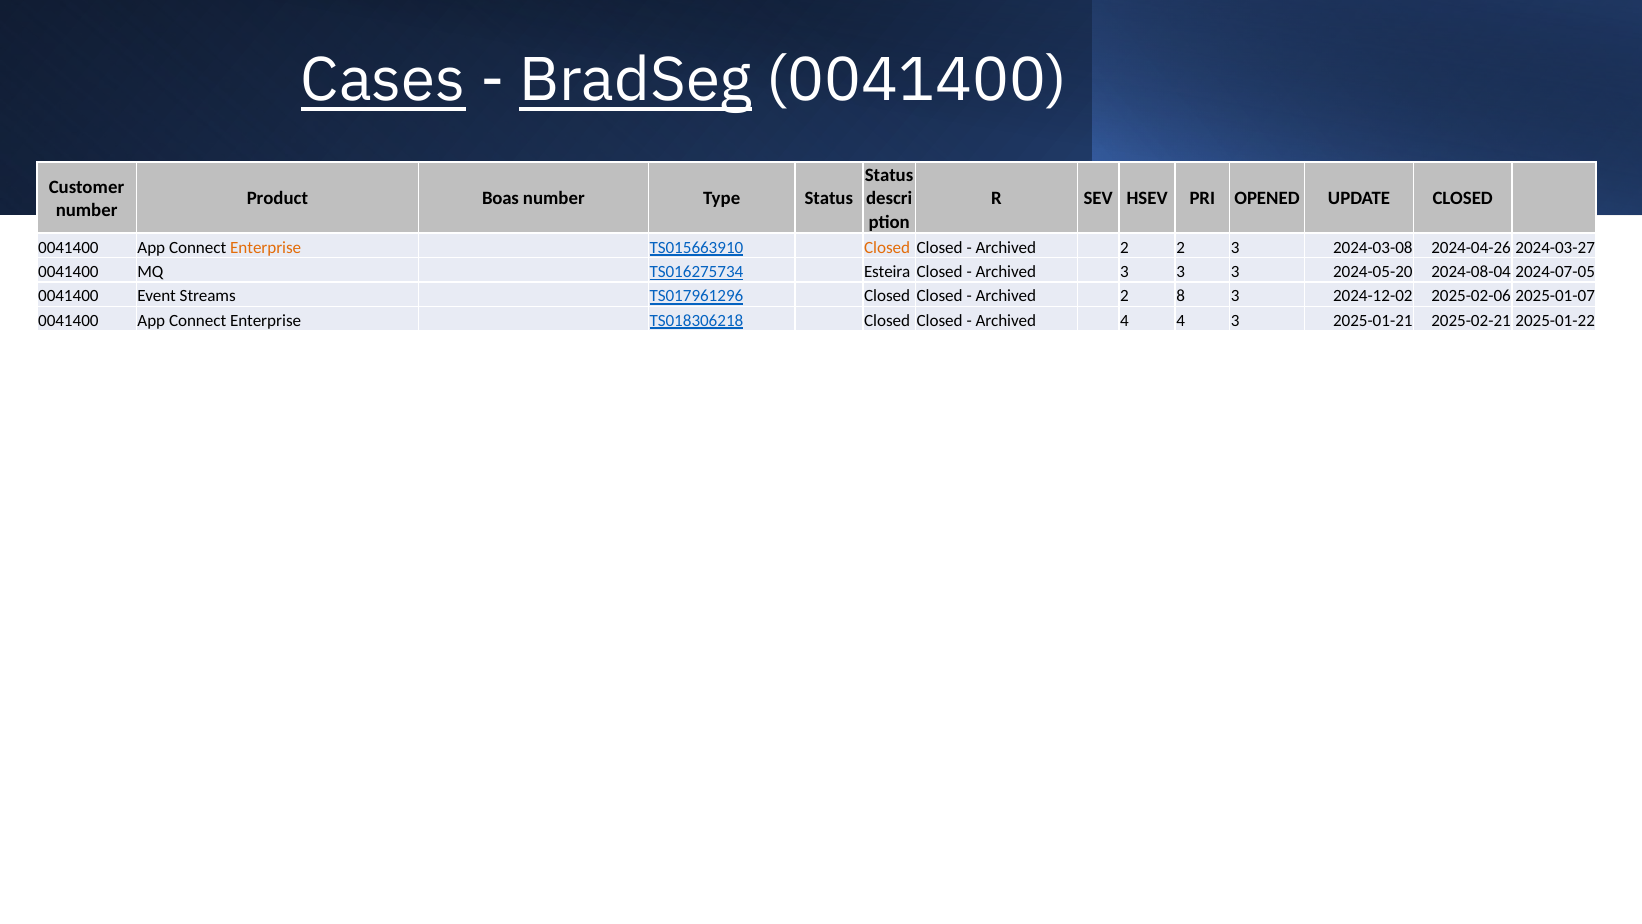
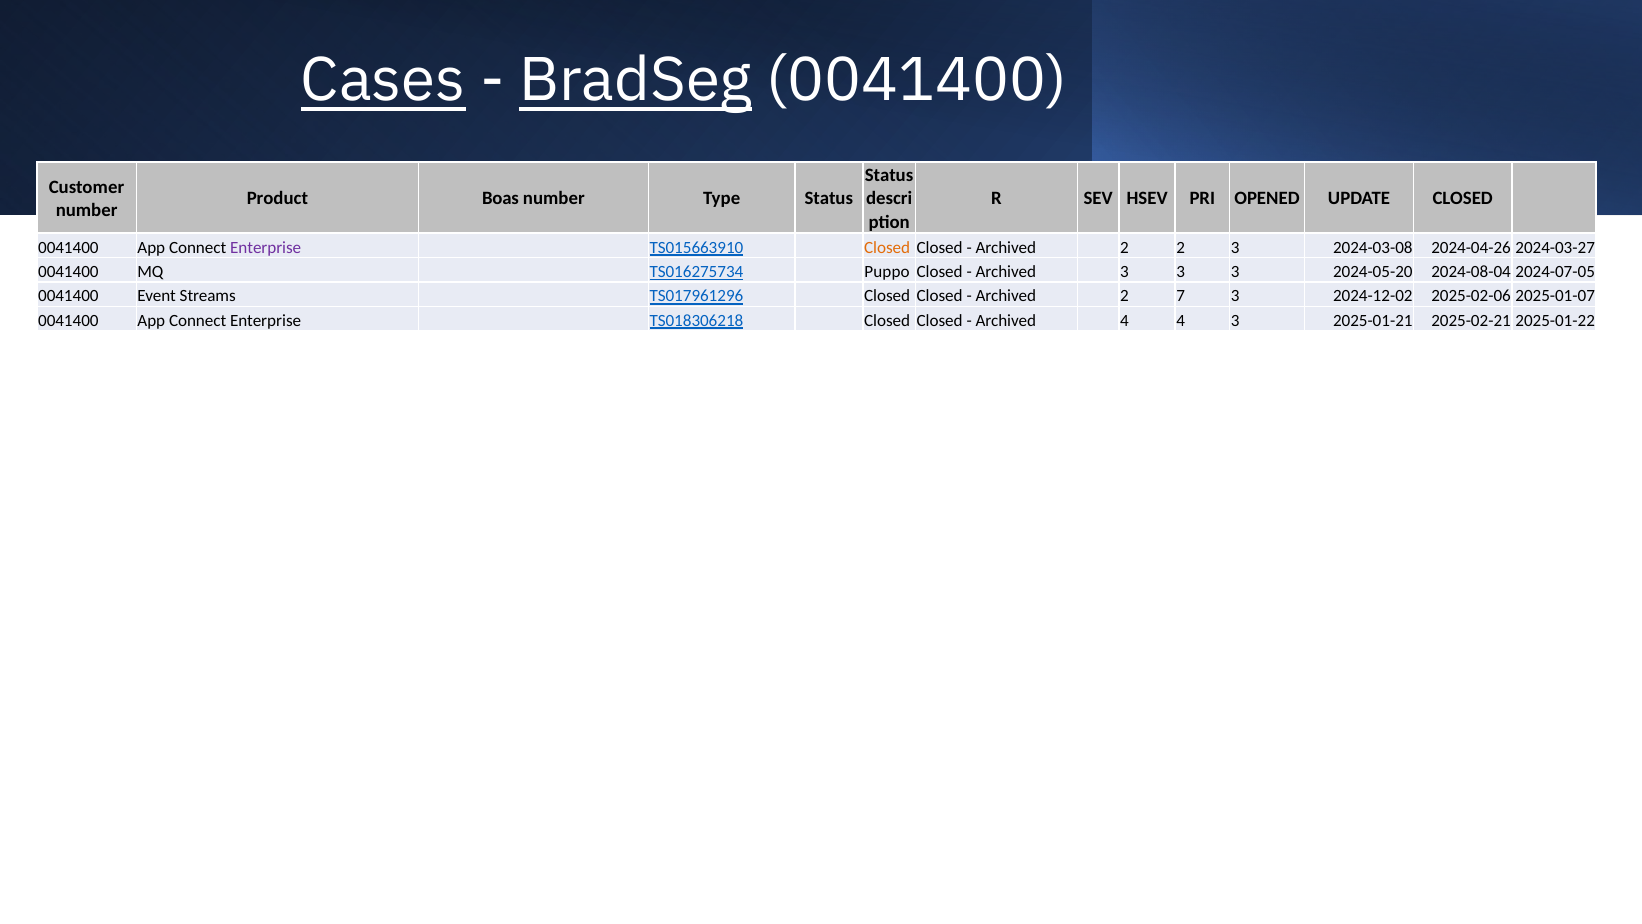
Enterprise colour: orange -> purple (266, 247)
Esteira: Esteira -> Puppo (887, 272)
8: 8 -> 7 (1181, 296)
